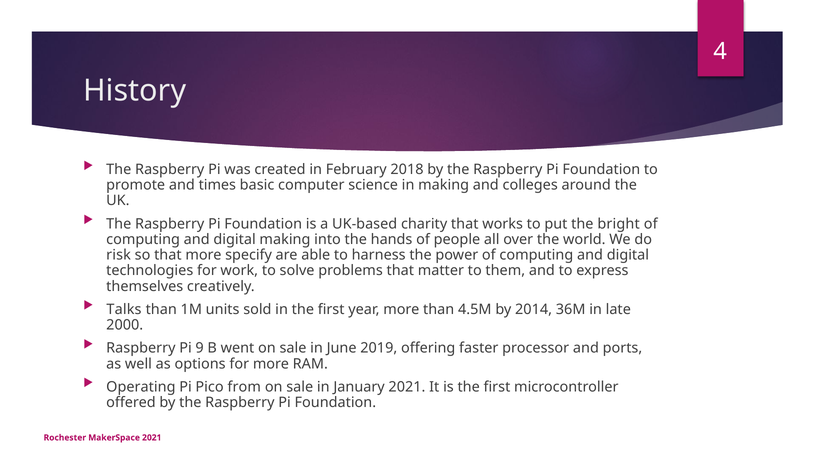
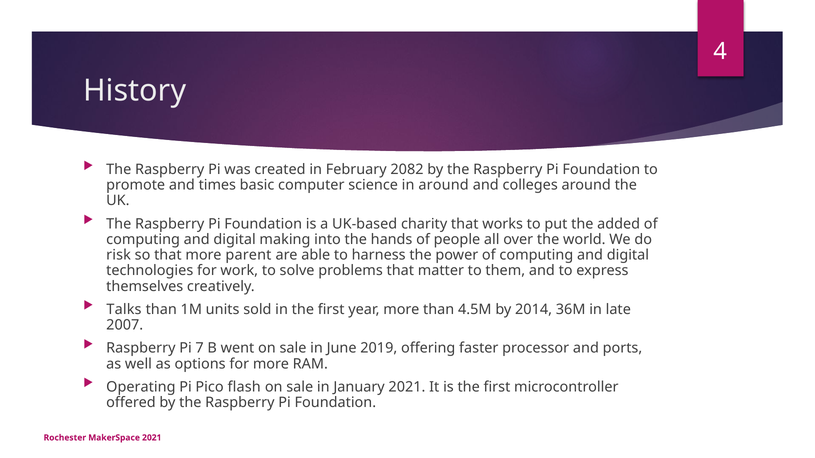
2018: 2018 -> 2082 (407, 170)
in making: making -> around (444, 185)
bright: bright -> added (619, 224)
specify: specify -> parent (248, 255)
2000: 2000 -> 2007 (125, 325)
9: 9 -> 7 (200, 349)
from: from -> flash (244, 387)
